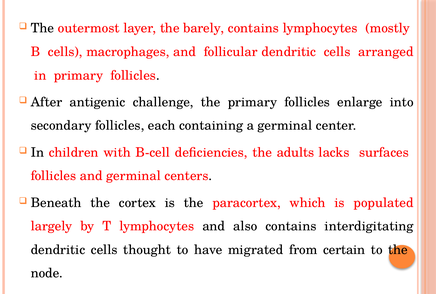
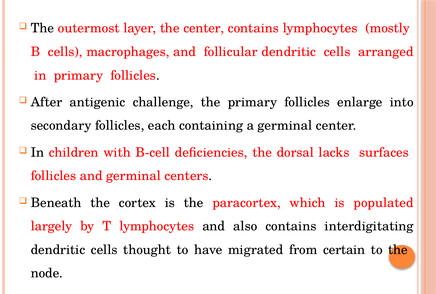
the barely: barely -> center (204, 28)
adults: adults -> dorsal (295, 153)
